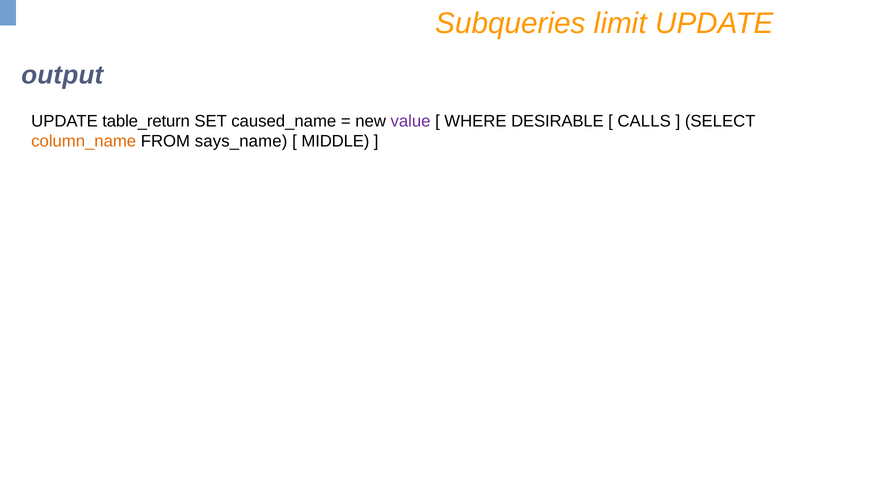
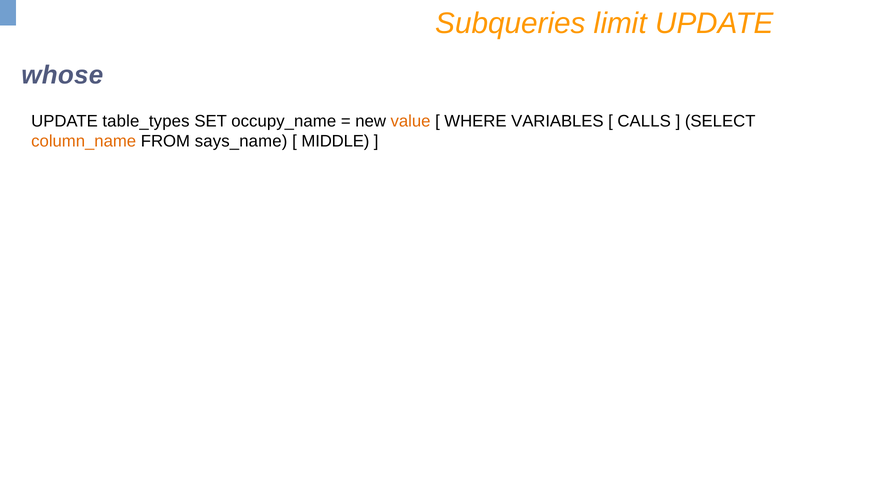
output: output -> whose (62, 75)
table_return: table_return -> table_types (146, 121)
caused_name: caused_name -> occupy_name (284, 121)
value colour: purple -> orange (411, 121)
DESIRABLE: DESIRABLE -> VARIABLES (557, 121)
